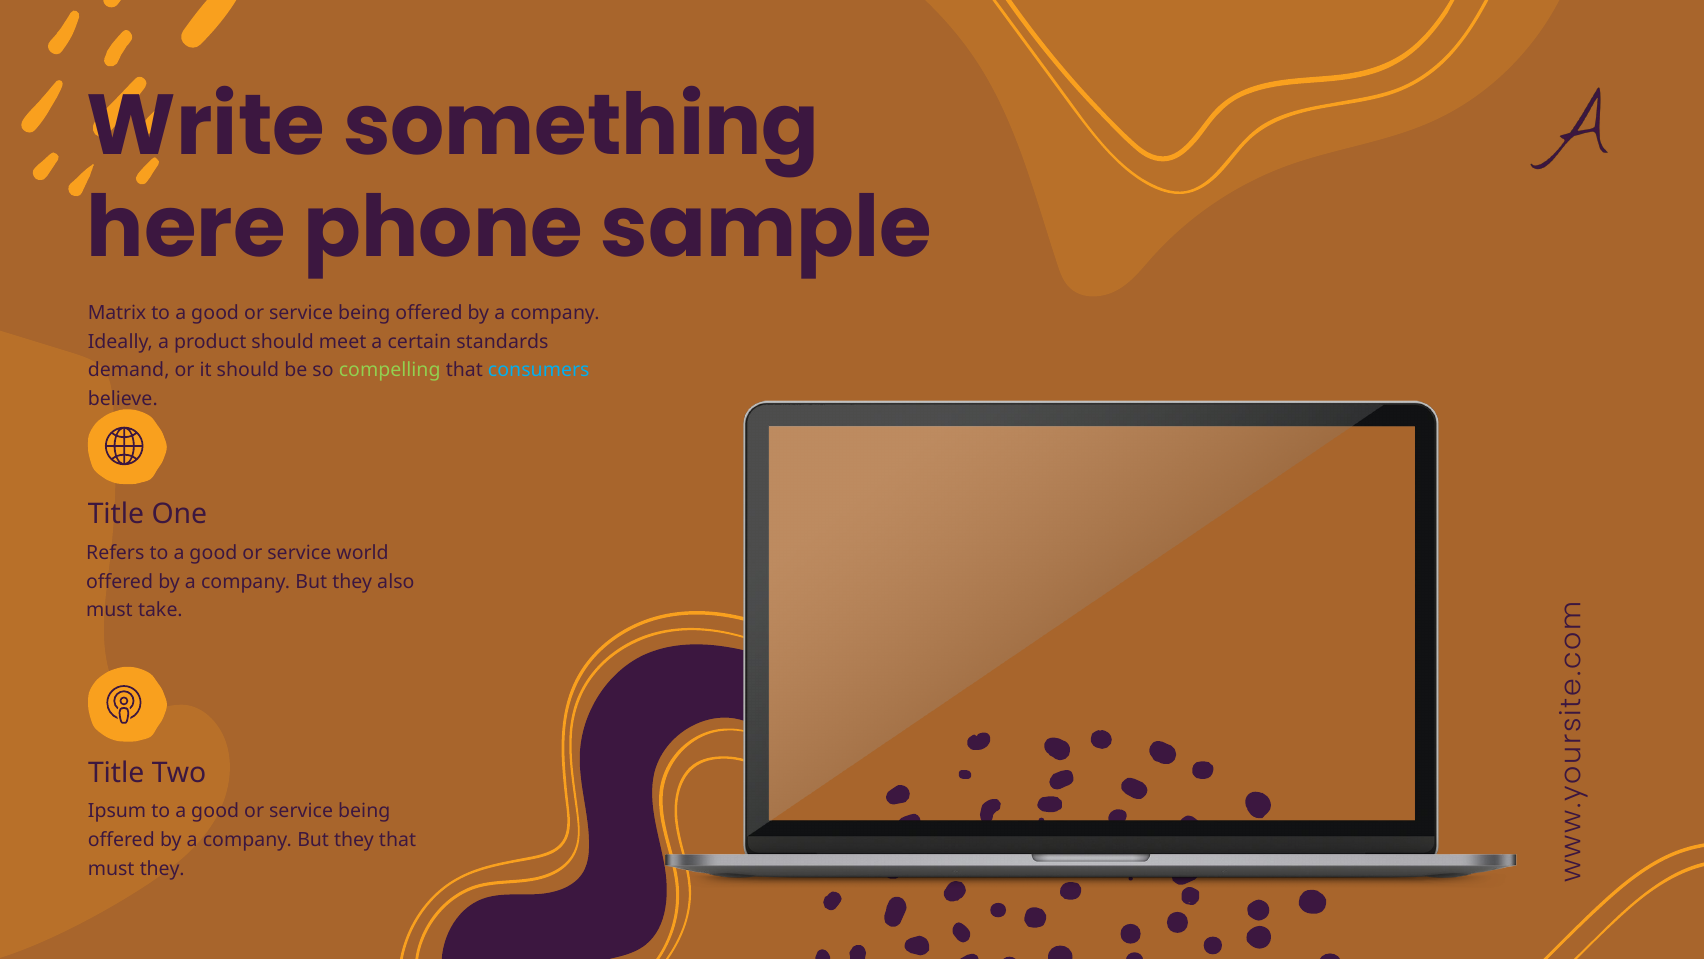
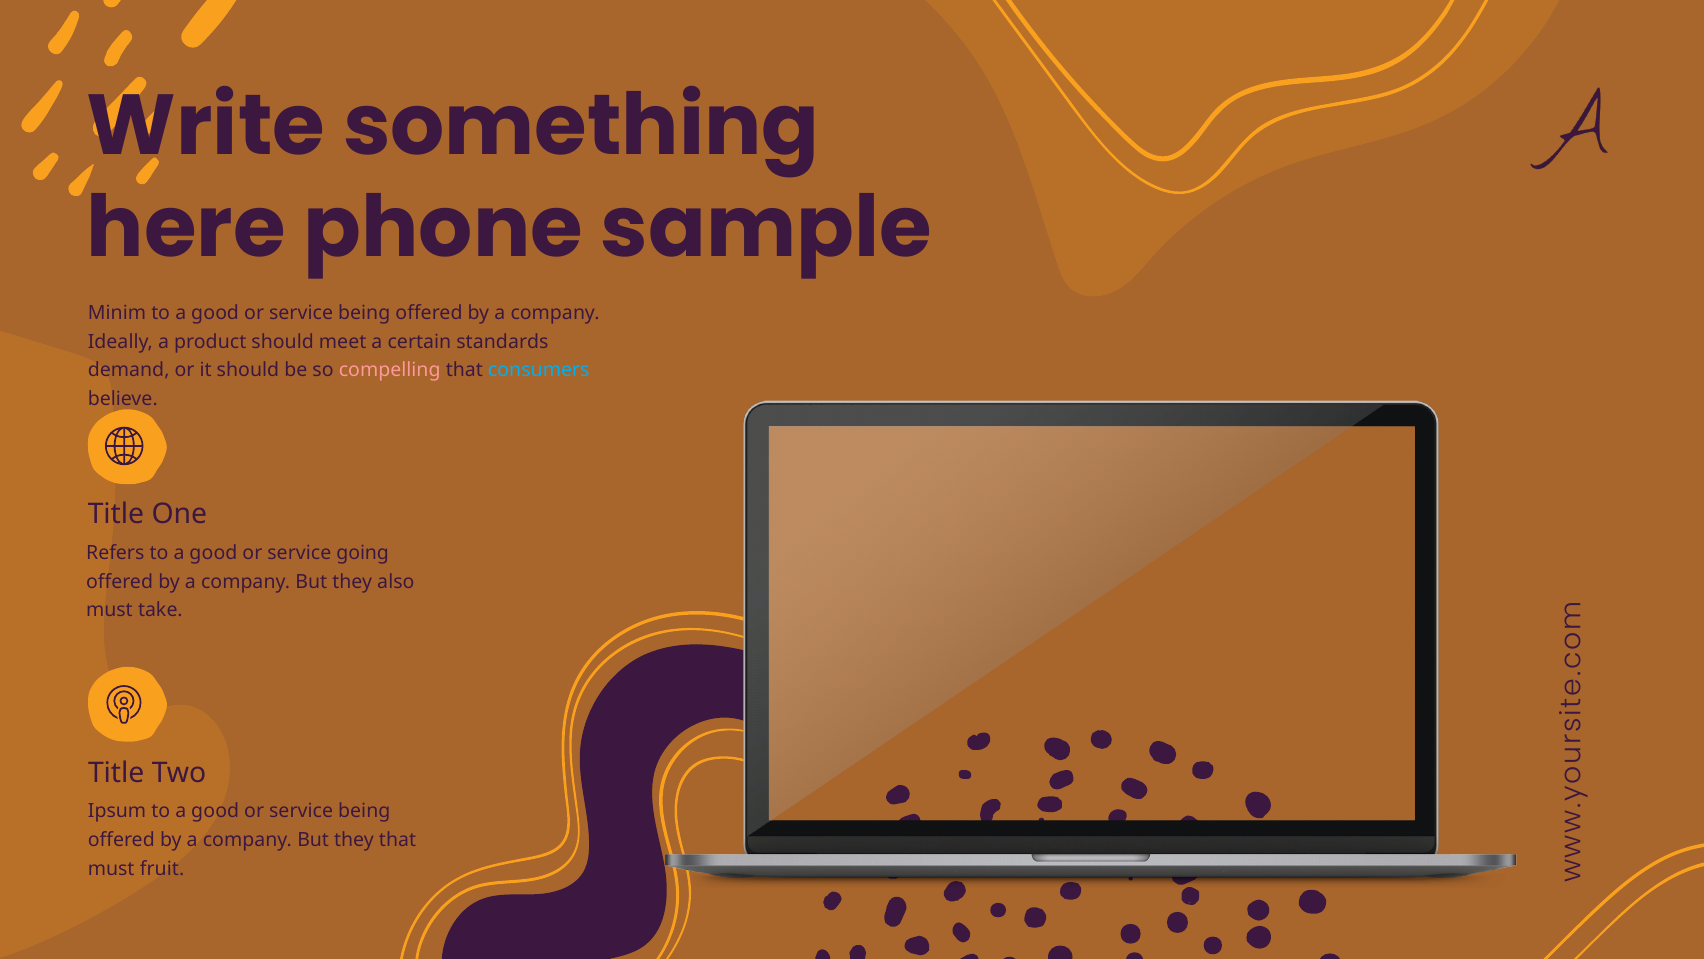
Matrix: Matrix -> Minim (117, 313)
compelling colour: light green -> pink (390, 370)
world: world -> going (363, 553)
must they: they -> fruit (162, 868)
